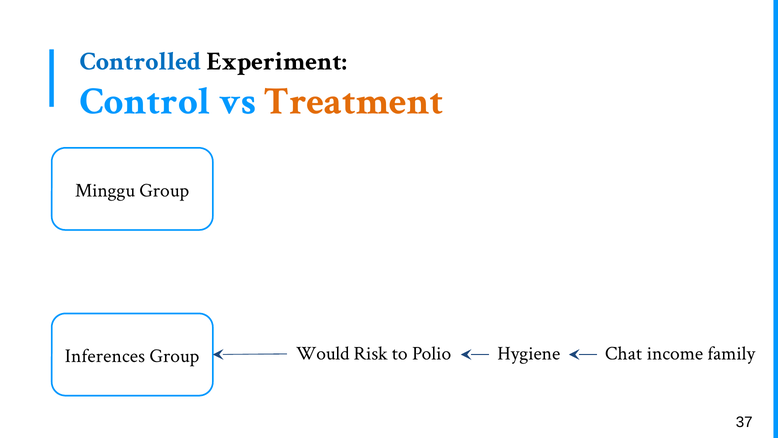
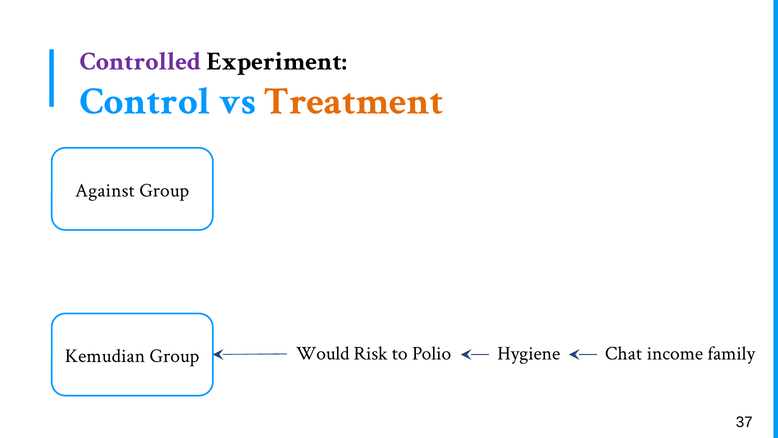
Controlled colour: blue -> purple (140, 61)
Minggu: Minggu -> Against (105, 190)
Inferences: Inferences -> Kemudian (105, 356)
